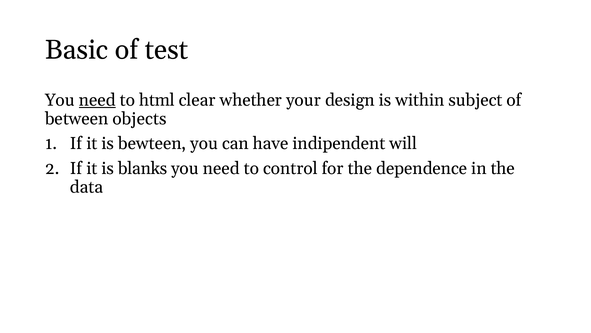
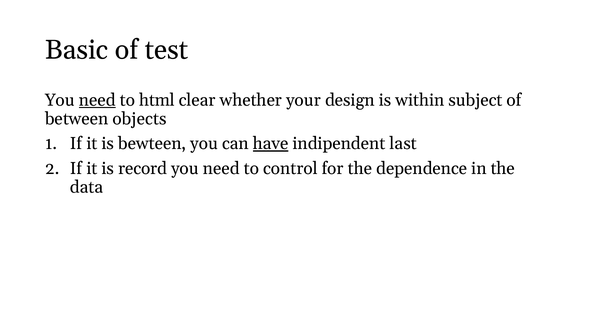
have underline: none -> present (271, 143)
will: will -> last (403, 143)
blanks: blanks -> record (143, 168)
